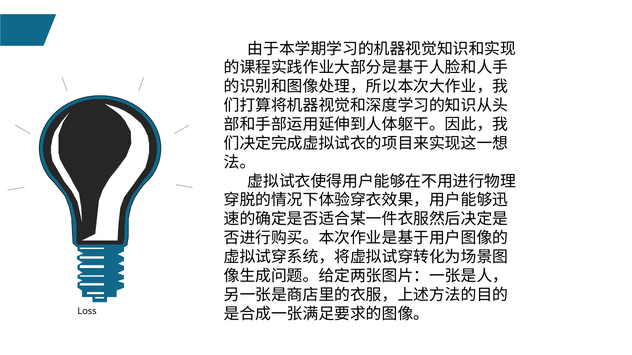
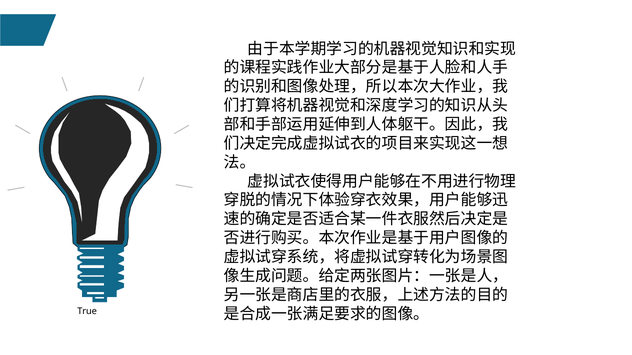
Loss: Loss -> True (87, 311)
